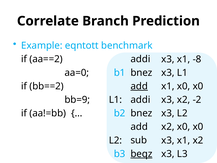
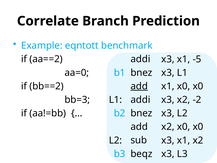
-8: -8 -> -5 (197, 59)
bb=9: bb=9 -> bb=3 (77, 100)
beqz underline: present -> none (141, 154)
